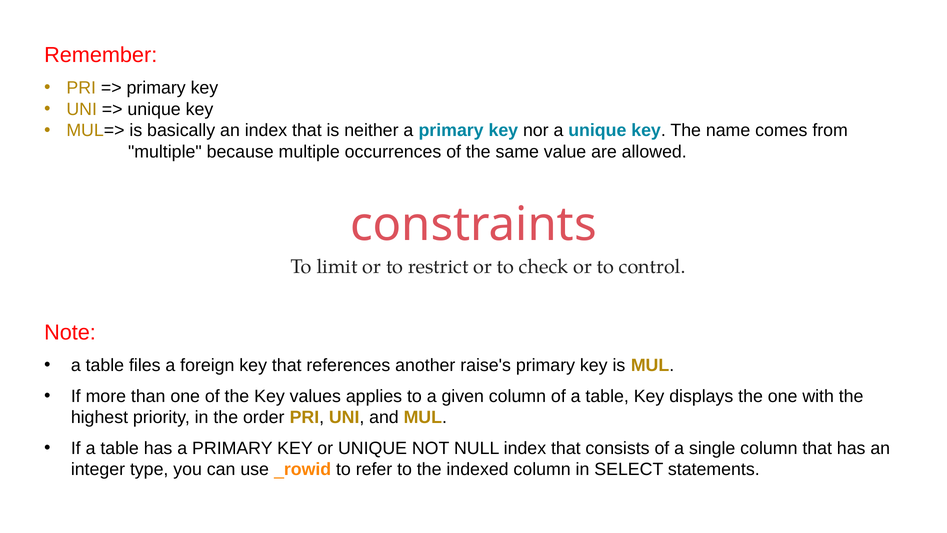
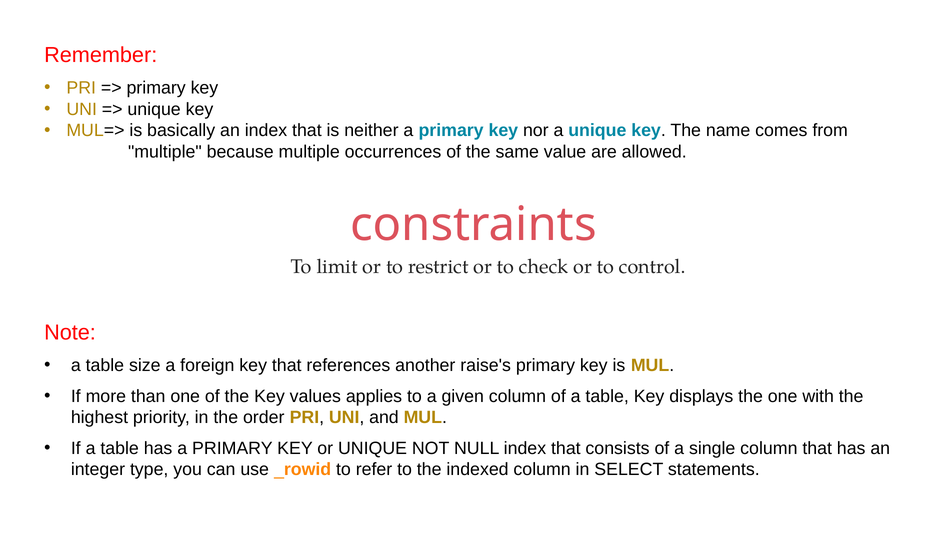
files: files -> size (145, 365)
